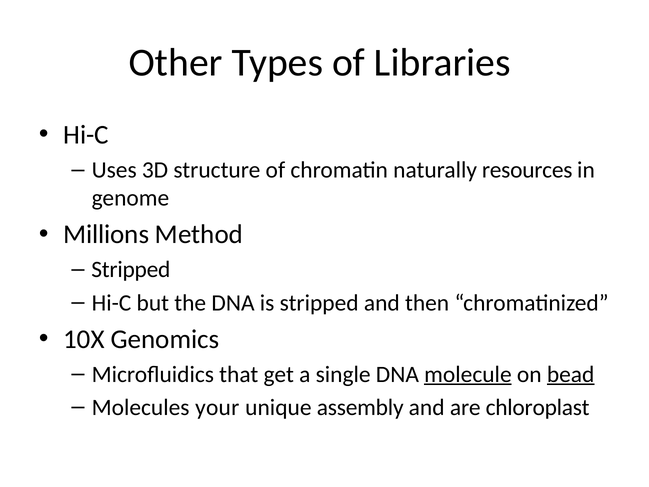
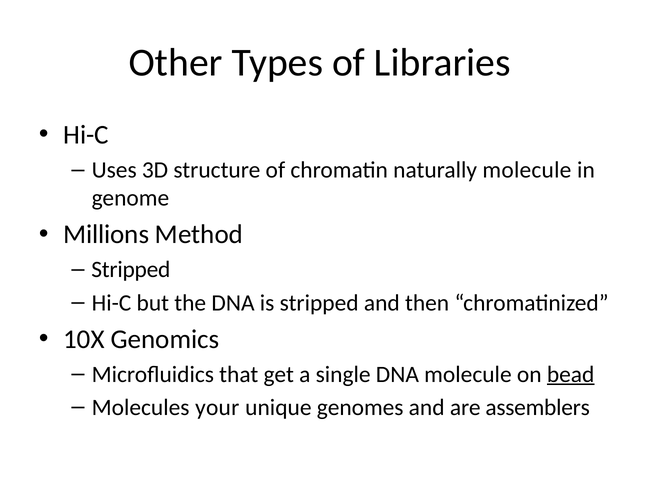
naturally resources: resources -> molecule (527, 170)
molecule underline: present -> none (468, 374)
assembly: assembly -> genomes (360, 407)
chloroplast: chloroplast -> assemblers (538, 407)
